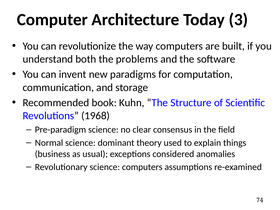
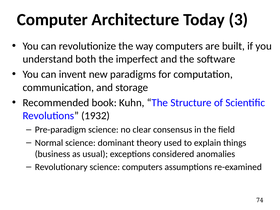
problems: problems -> imperfect (137, 59)
1968: 1968 -> 1932 (96, 116)
